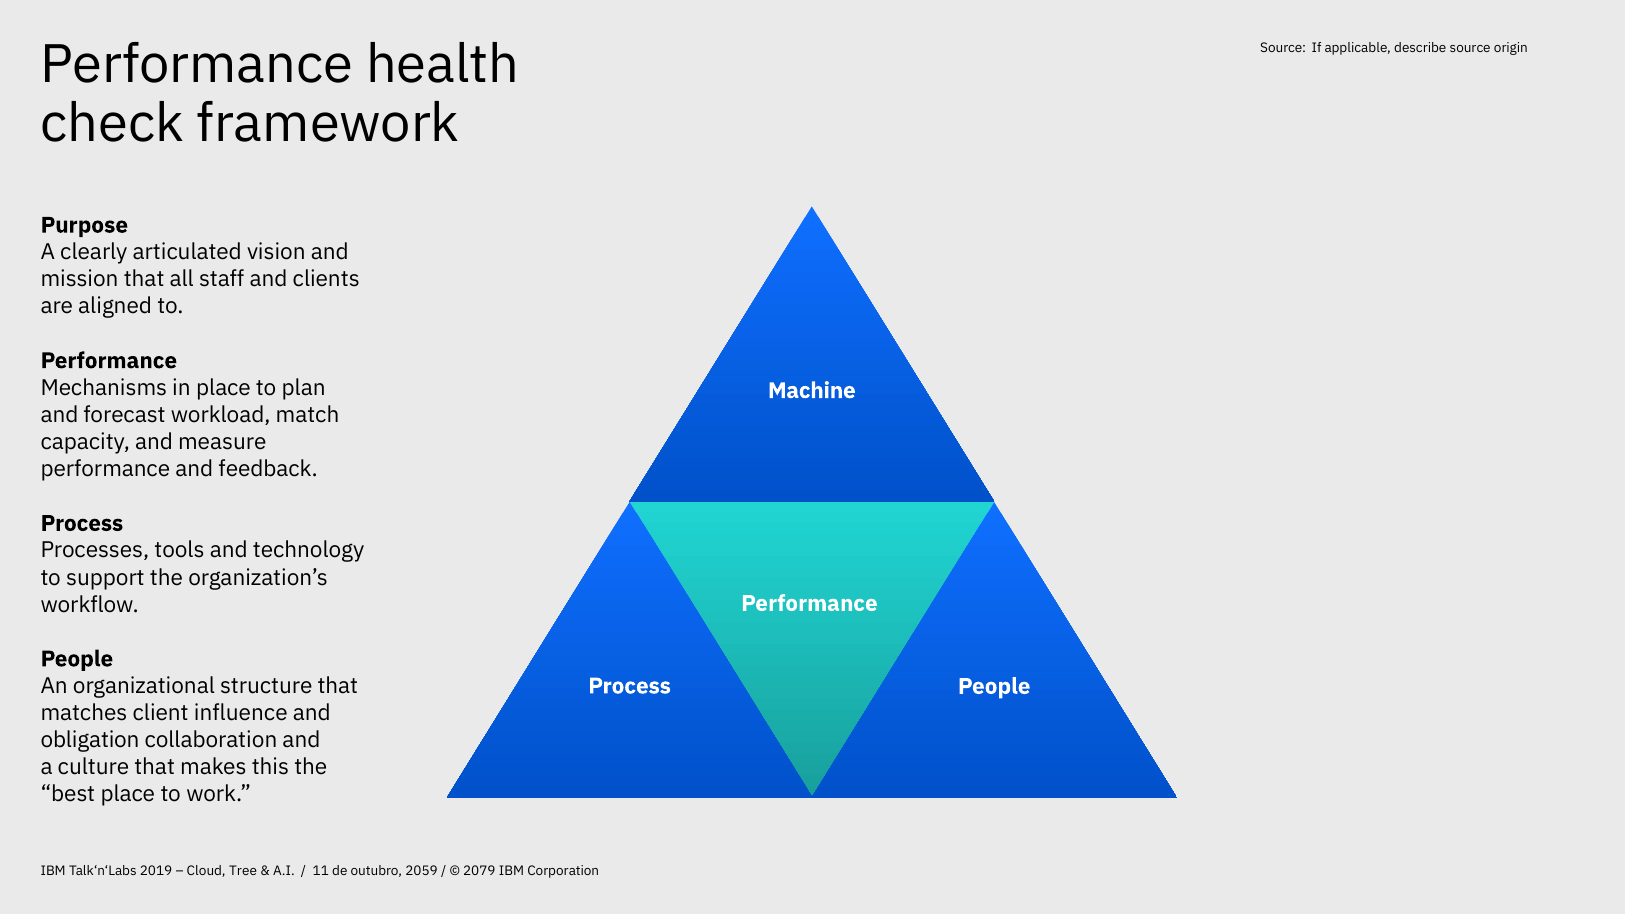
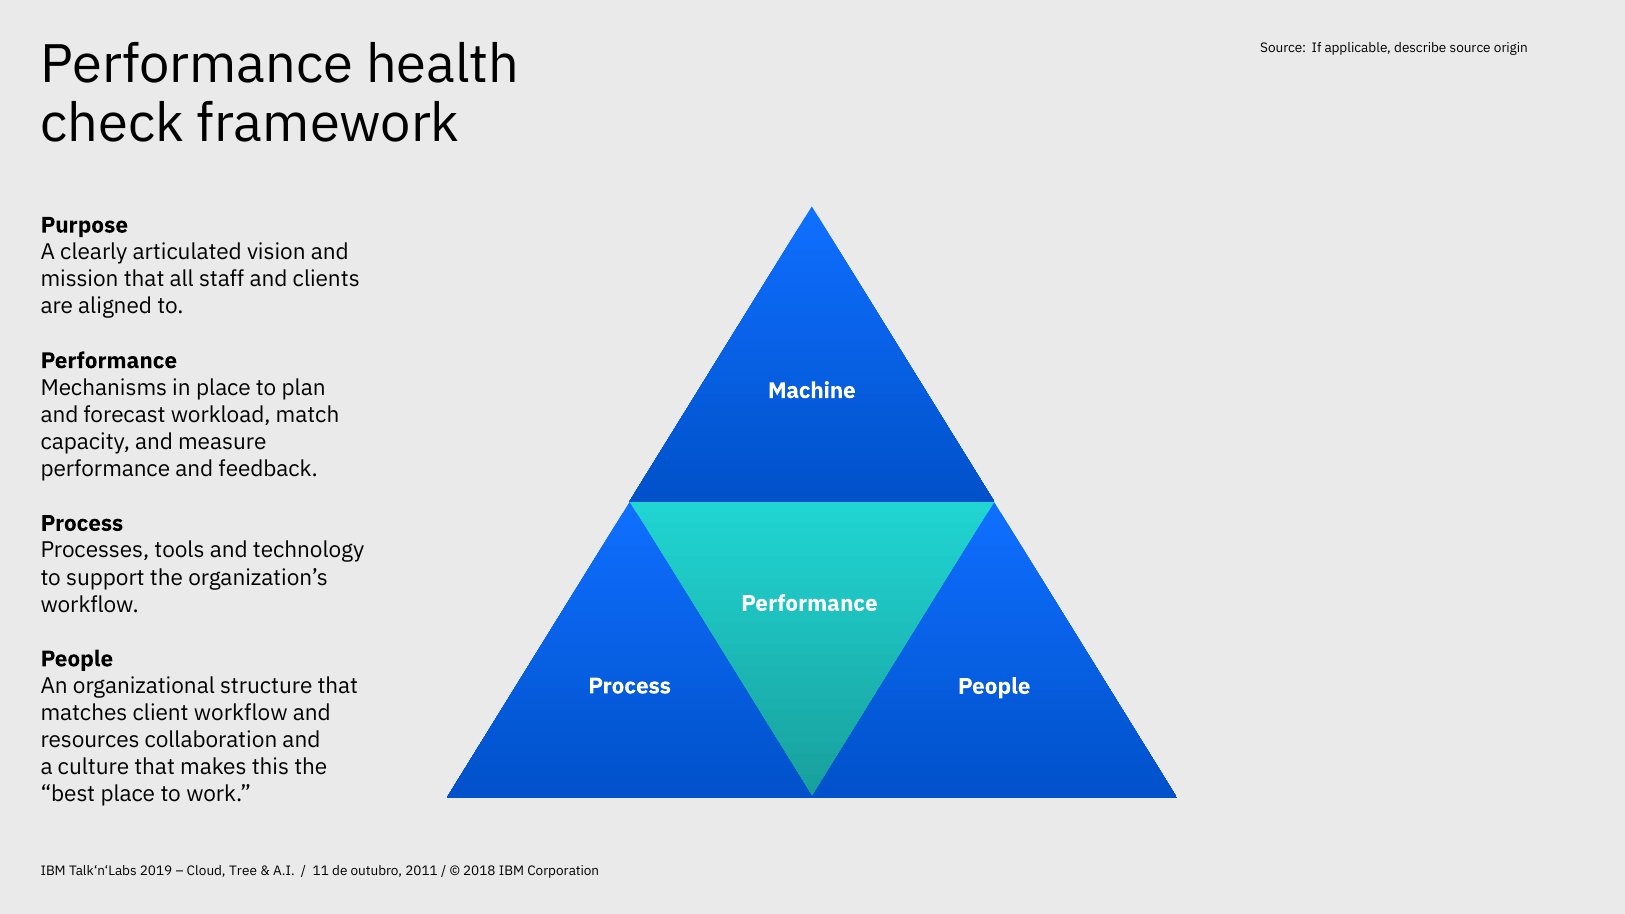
client influence: influence -> workflow (241, 713)
obligation: obligation -> resources (90, 740)
2059: 2059 -> 2011 (422, 871)
2079: 2079 -> 2018 (479, 871)
